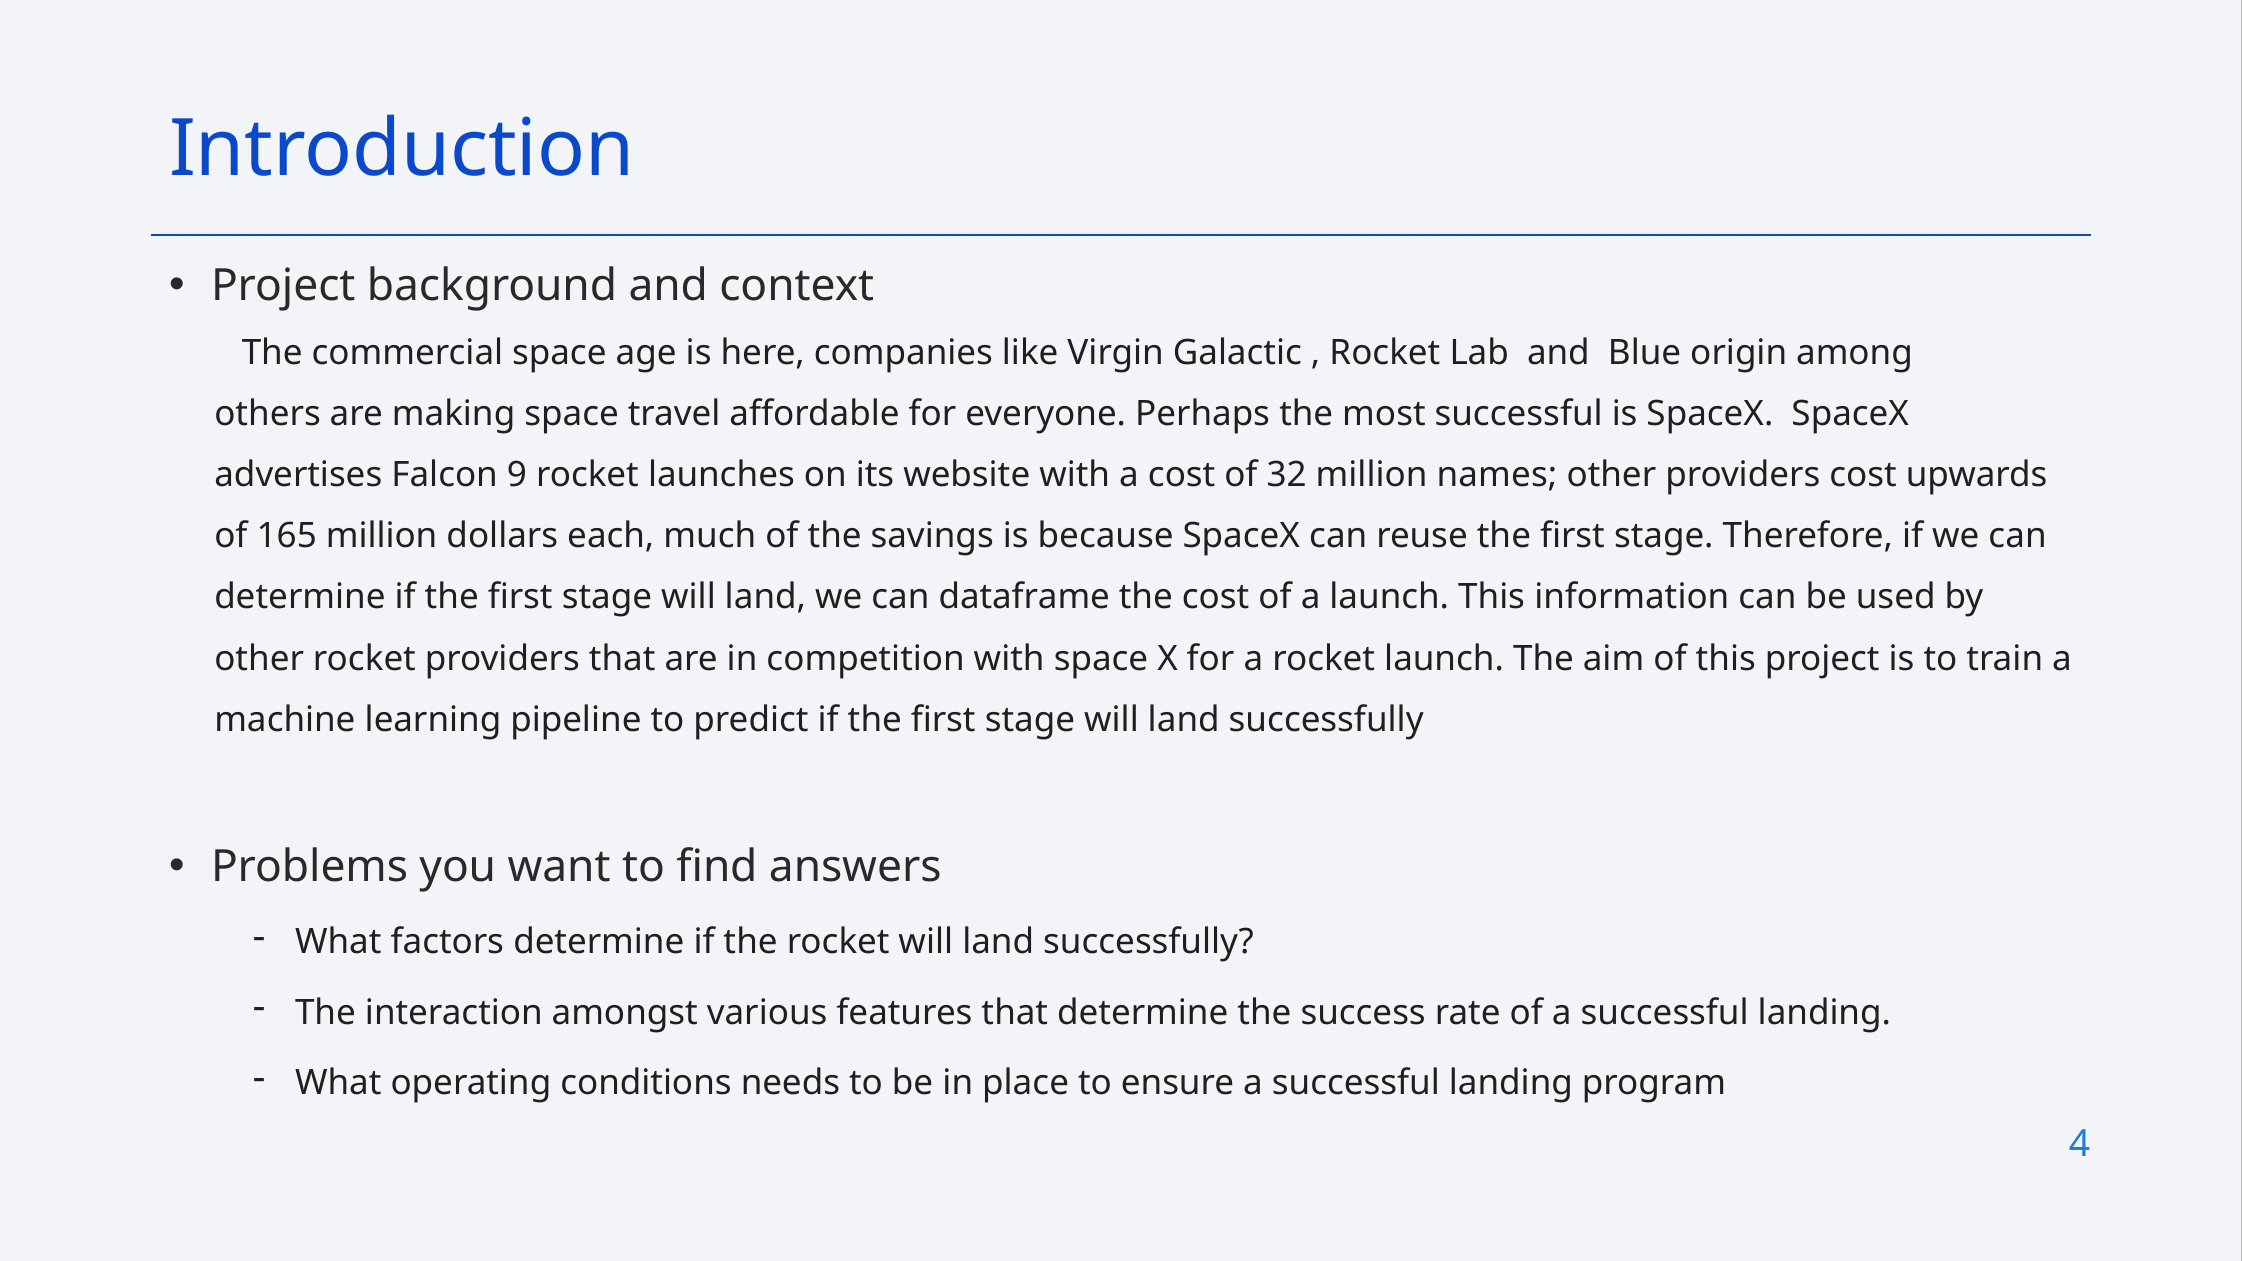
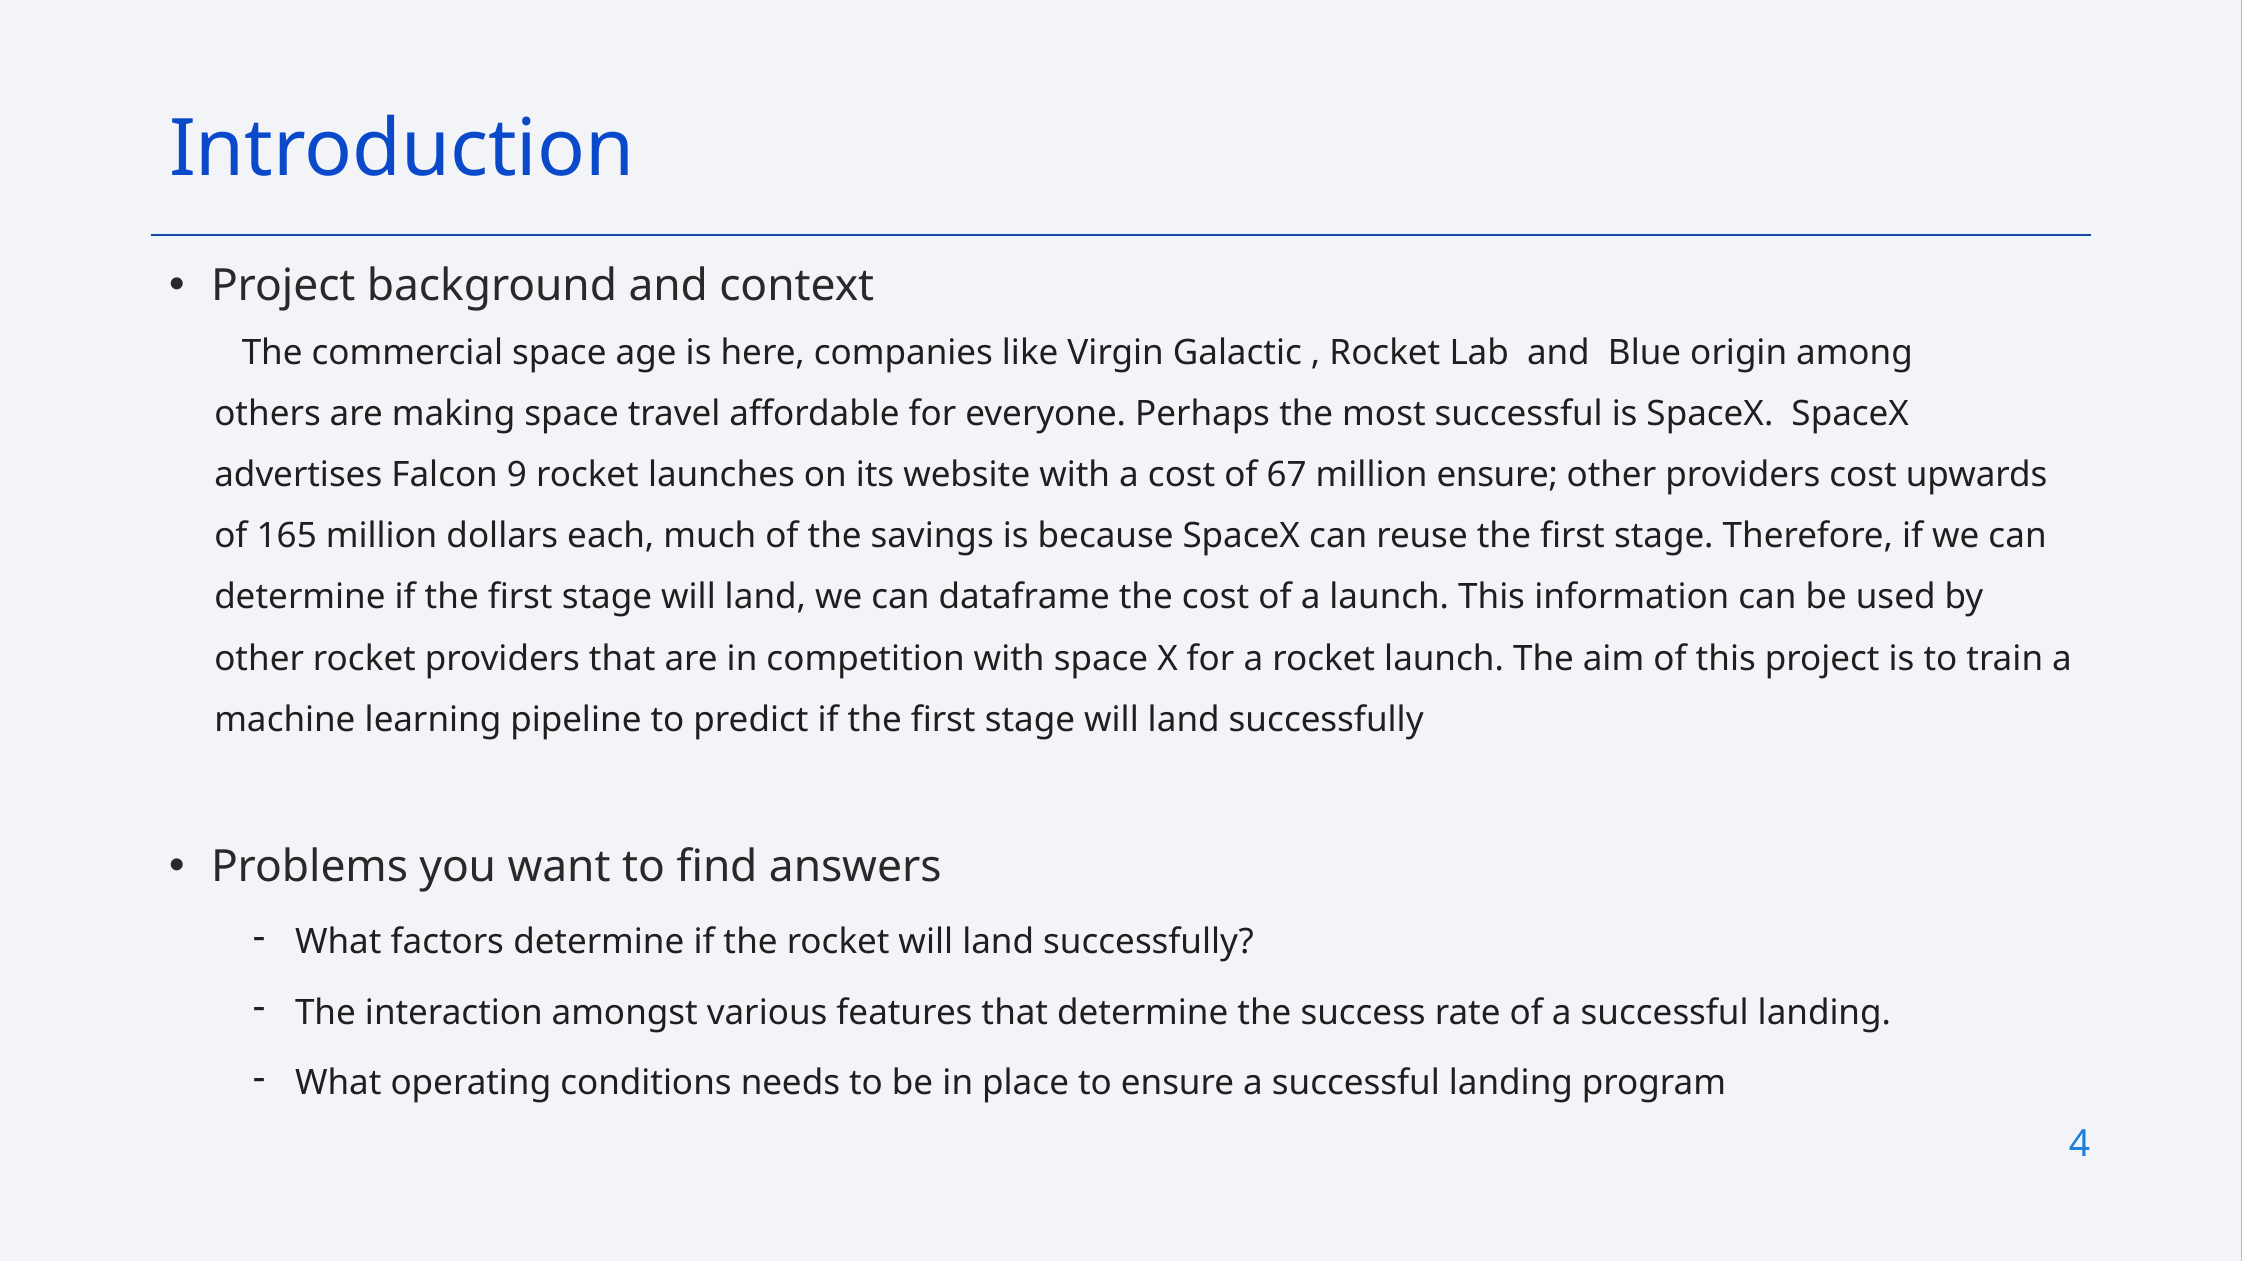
32: 32 -> 67 (1287, 475)
million names: names -> ensure (1497, 475)
